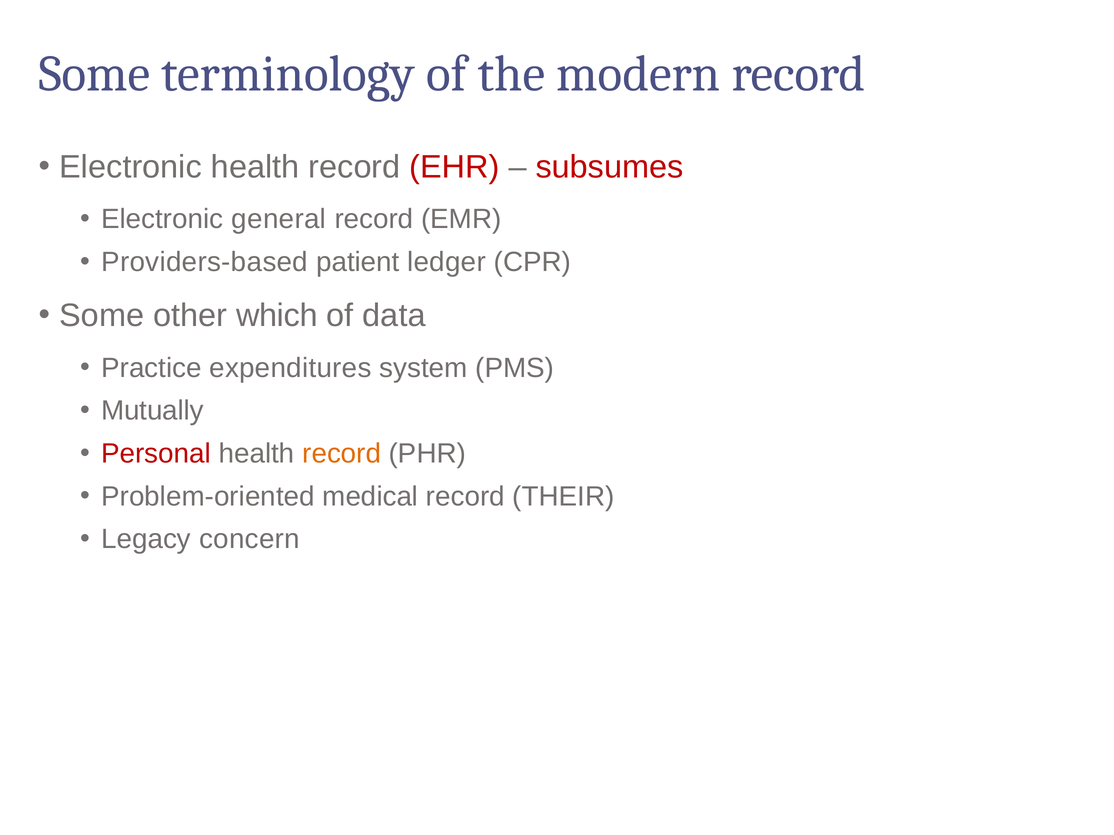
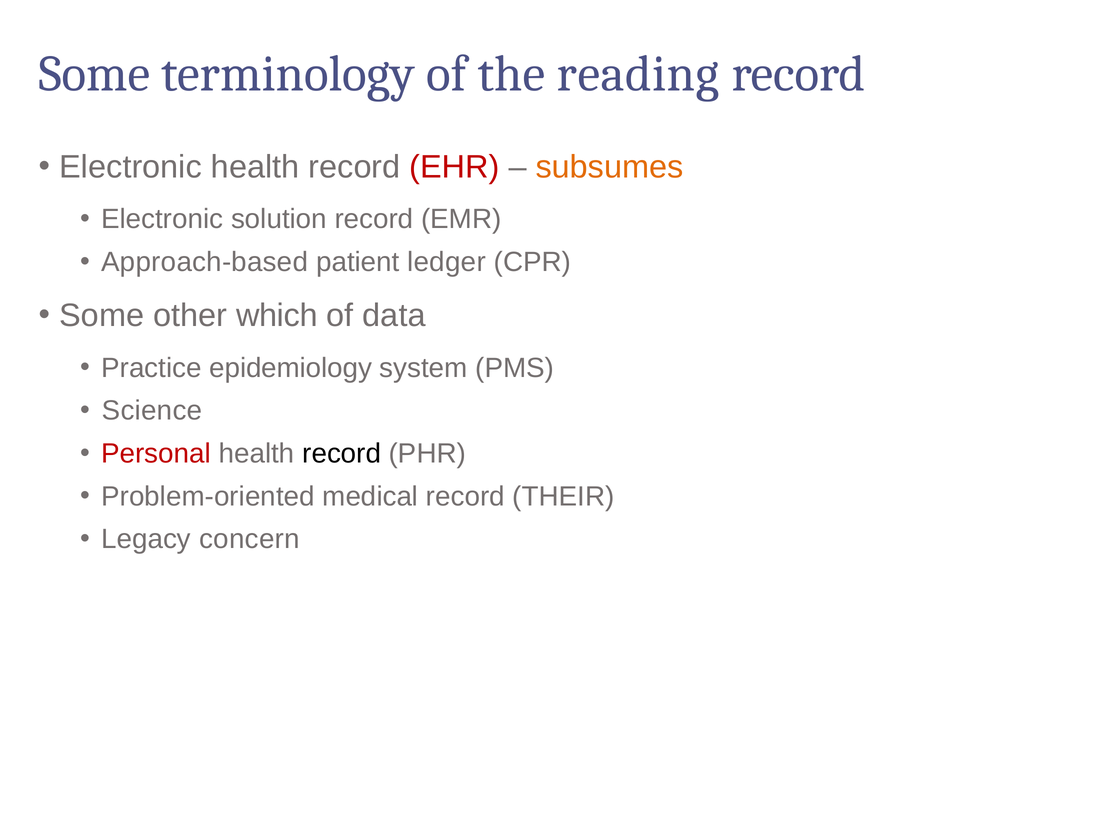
modern: modern -> reading (638, 74)
subsumes colour: red -> orange (610, 167)
general: general -> solution (279, 219)
Providers-based: Providers-based -> Approach-based (205, 262)
expenditures: expenditures -> epidemiology (291, 368)
Mutually: Mutually -> Science (152, 411)
record colour: orange -> black (342, 454)
